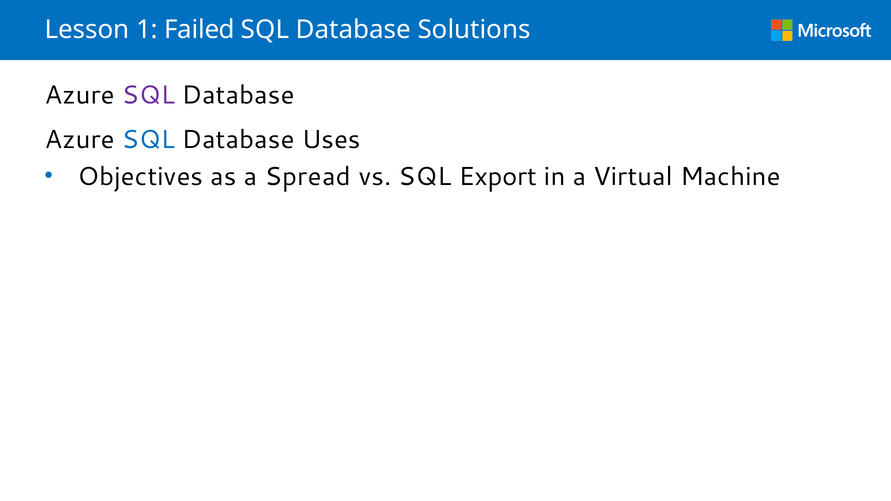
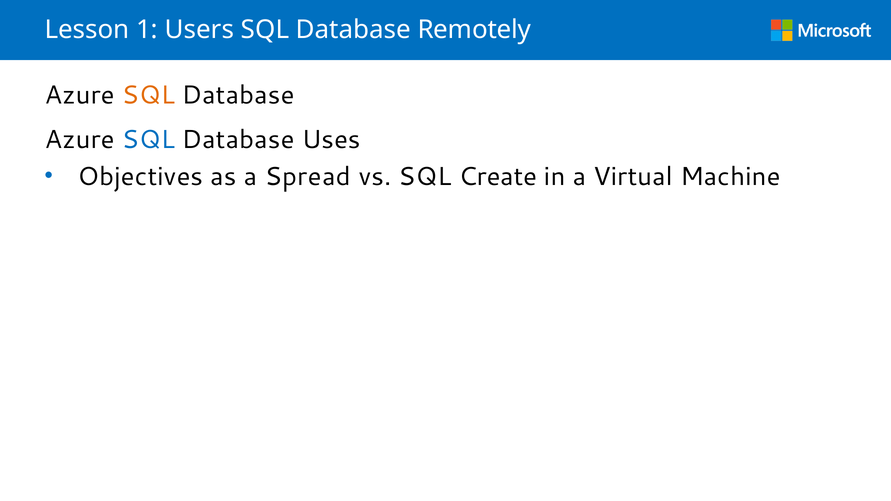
Failed: Failed -> Users (199, 30)
Solutions: Solutions -> Remotely (474, 30)
SQL colour: purple -> orange (148, 95)
Export: Export -> Create (498, 177)
